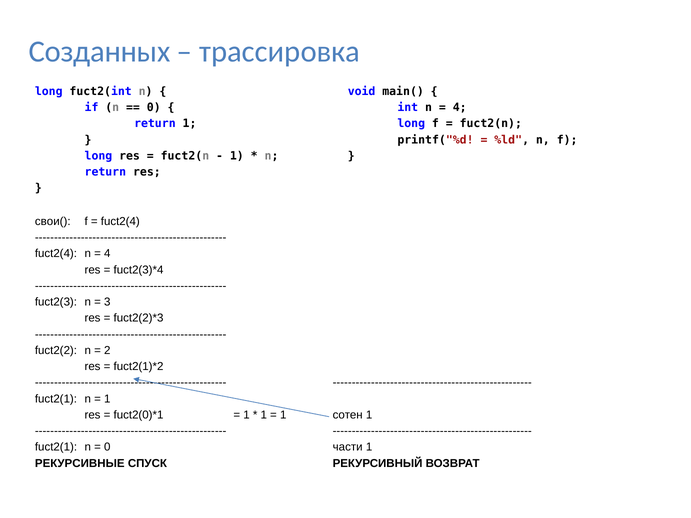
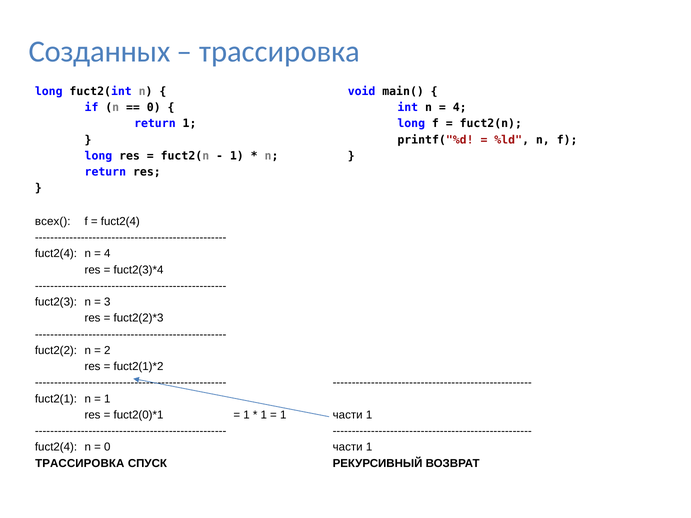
свои(: свои( -> всех( (53, 222)
1 сотен: сотен -> части (348, 415)
fuct2(1: fuct2(1 -> fuct2(4 (56, 447)
РЕКУРСИВНЫЕ: РЕКУРСИВНЫЕ -> ТРАССИРОВКА (80, 464)
